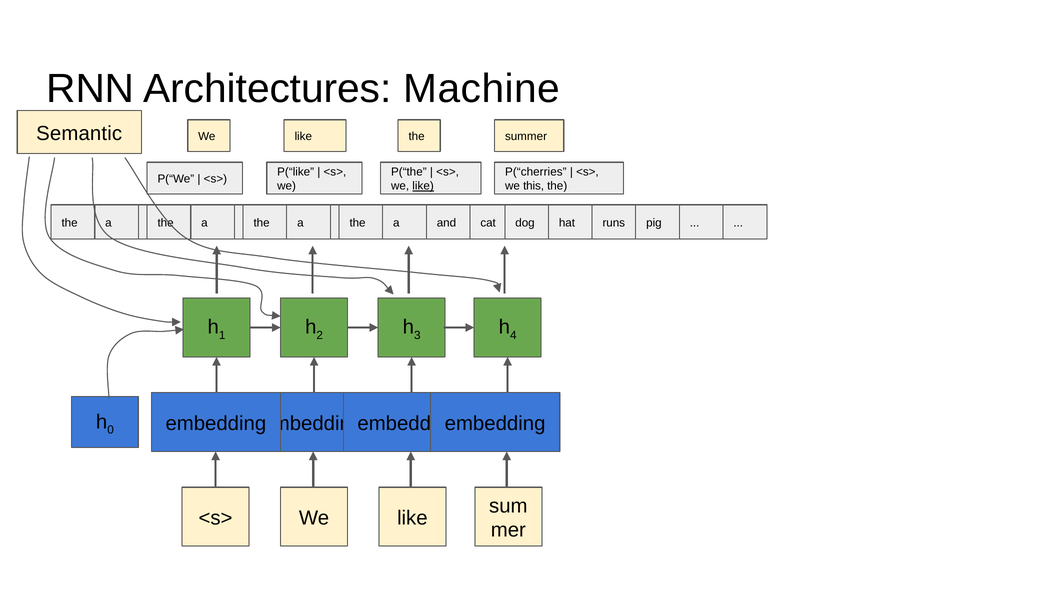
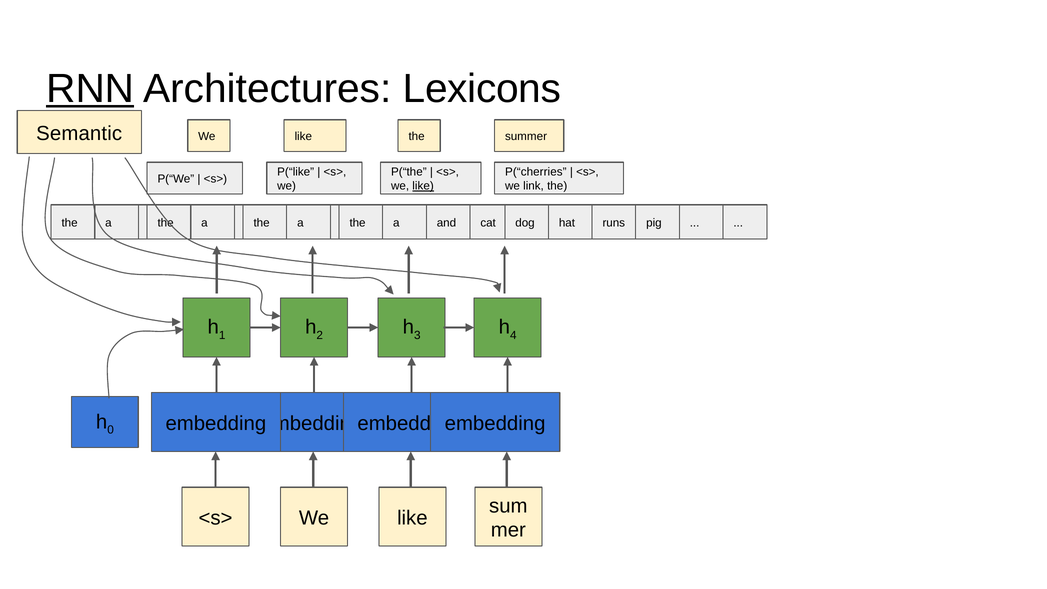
RNN underline: none -> present (90, 89)
Machine: Machine -> Lexicons (482, 89)
this: this -> link (534, 186)
